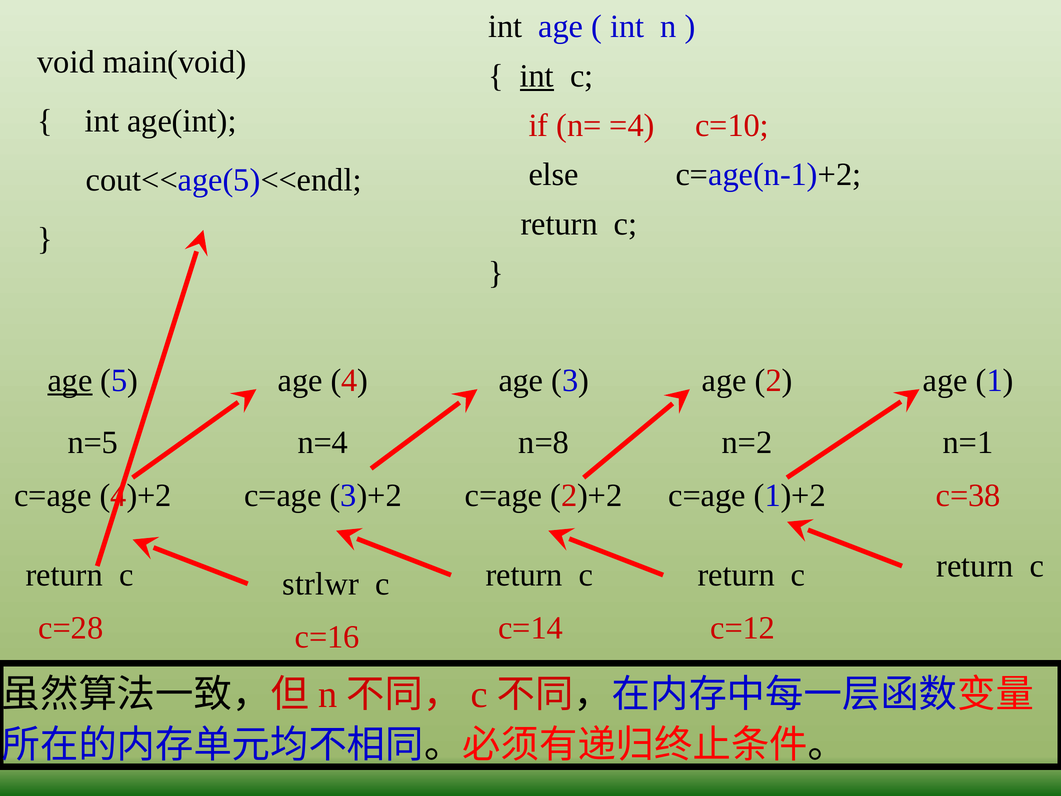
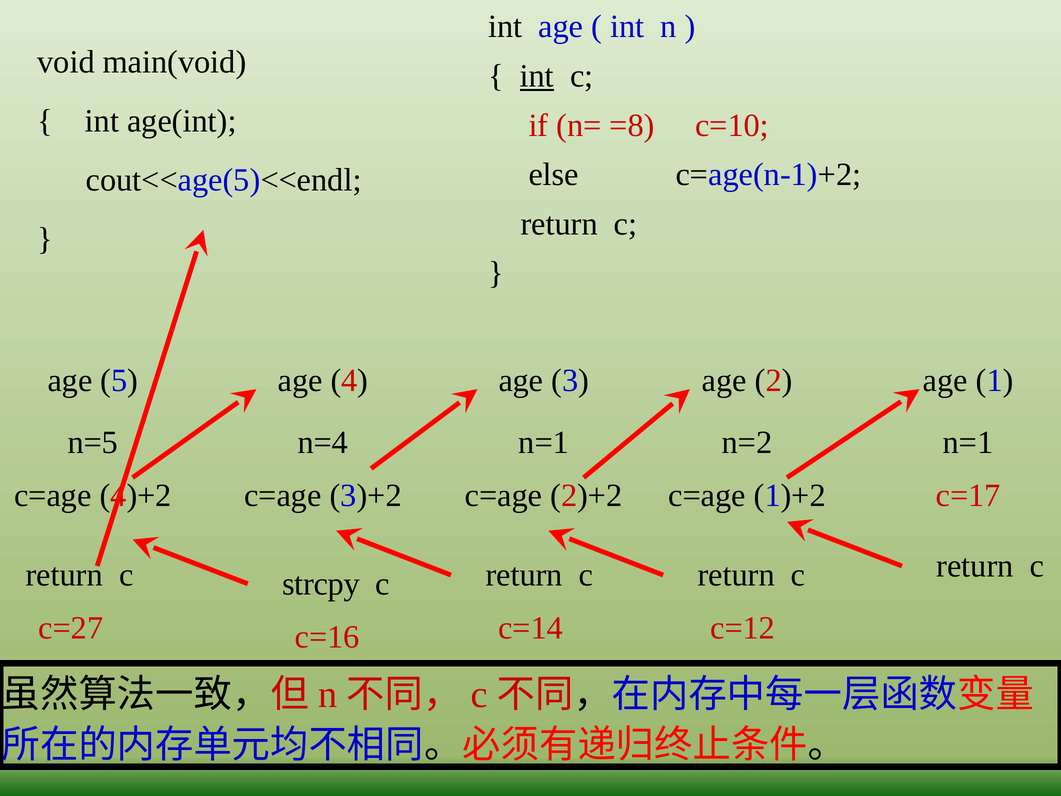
=4: =4 -> =8 (632, 125)
age underline: present -> none (70, 380)
n=8: n=8 -> n=1 (544, 442)
c=38: c=38 -> c=17 (968, 495)
strlwr: strlwr -> strcpy (321, 584)
c=28: c=28 -> c=27 (71, 628)
